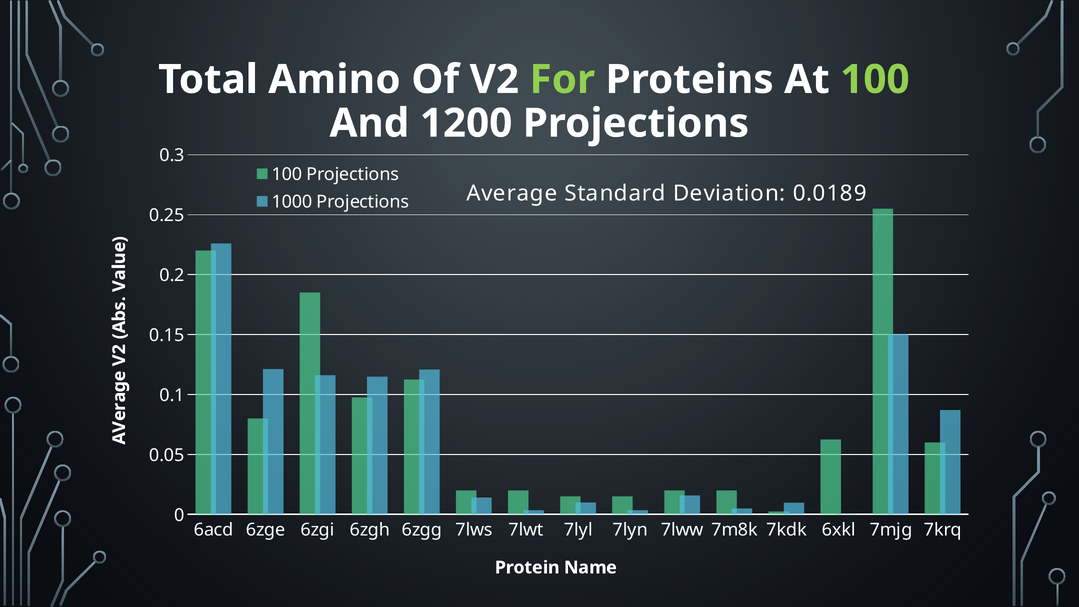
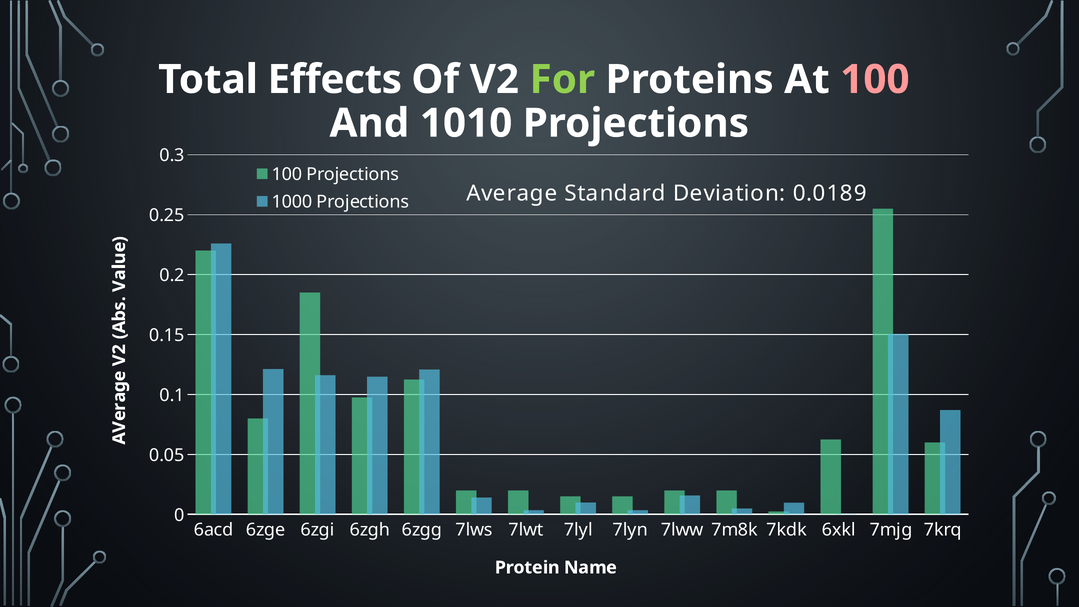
Amino: Amino -> Effects (335, 80)
100 colour: light green -> pink (875, 80)
1200: 1200 -> 1010 (466, 123)
